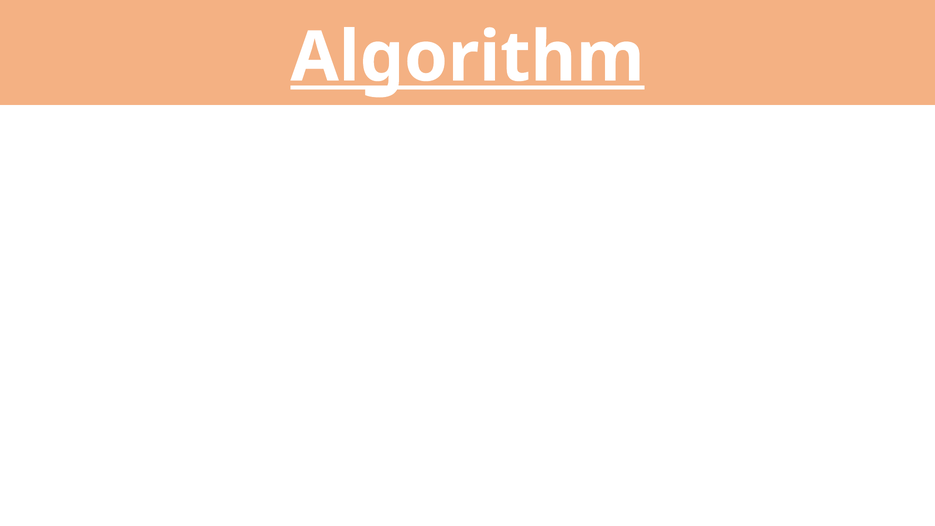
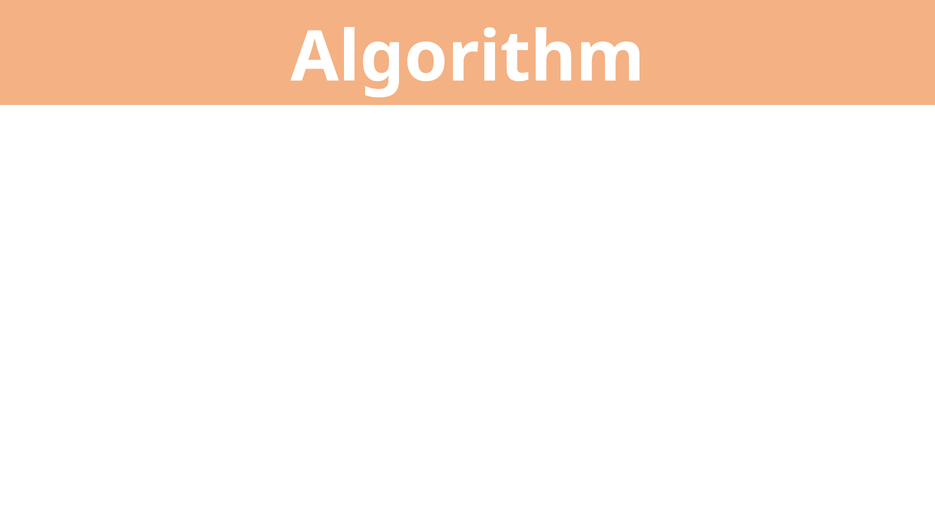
Algorithm underline: present -> none (467, 57)
